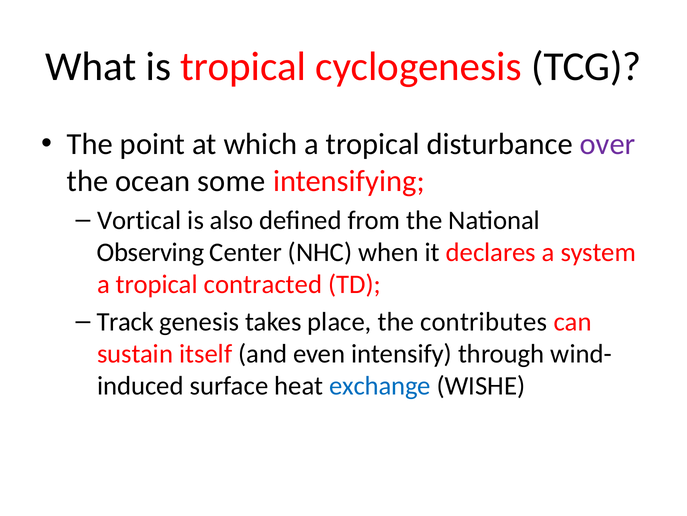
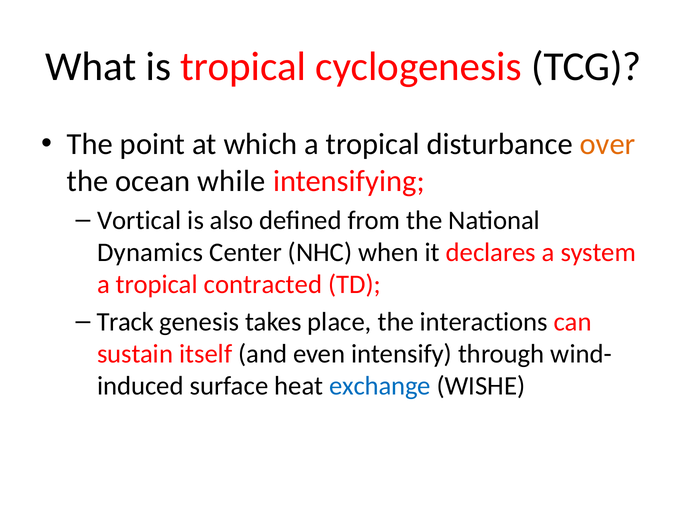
over colour: purple -> orange (608, 144)
some: some -> while (231, 181)
Observing: Observing -> Dynamics (150, 252)
contributes: contributes -> interactions (484, 322)
